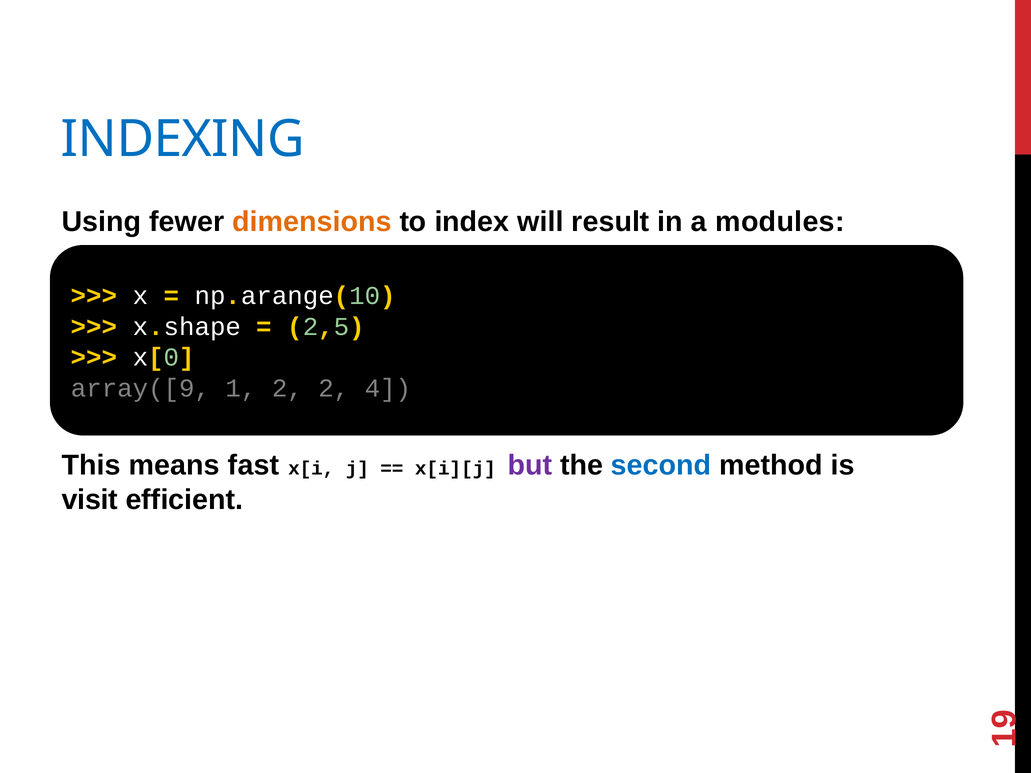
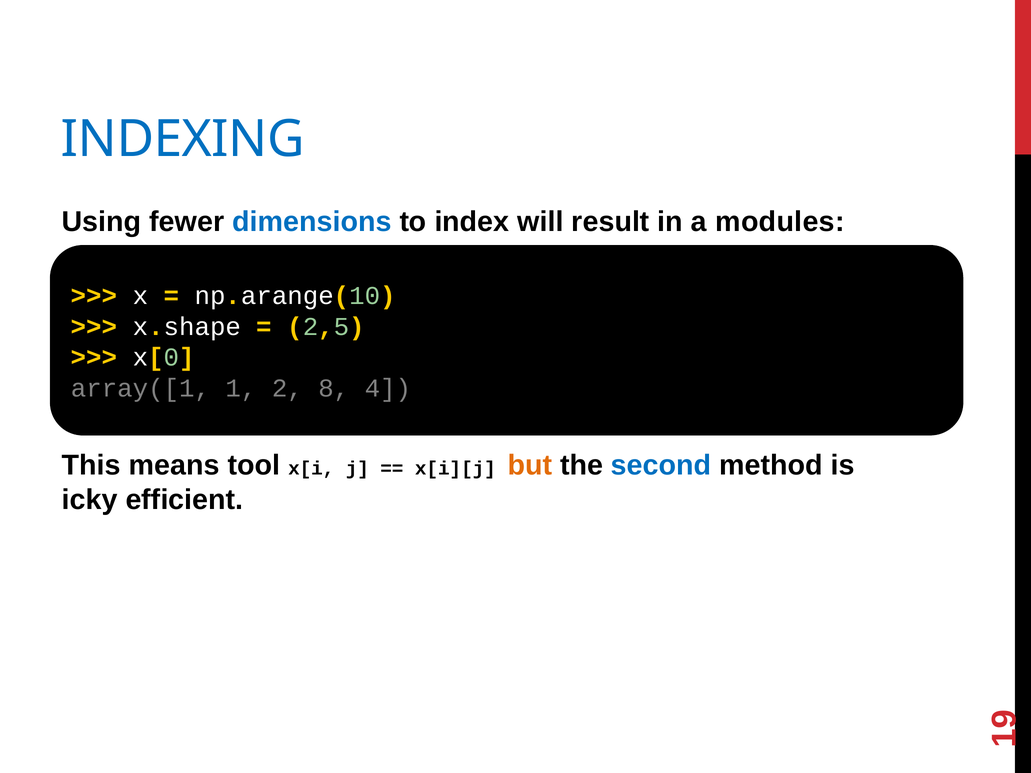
dimensions colour: orange -> blue (312, 222)
array([9: array([9 -> array([1 (140, 389)
2 2: 2 -> 8 (334, 389)
fast: fast -> tool (254, 465)
but colour: purple -> orange (530, 465)
visit: visit -> icky (90, 500)
